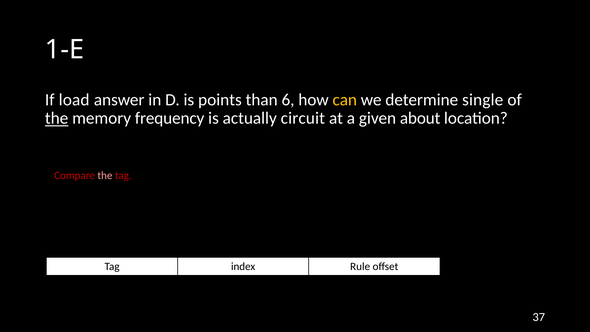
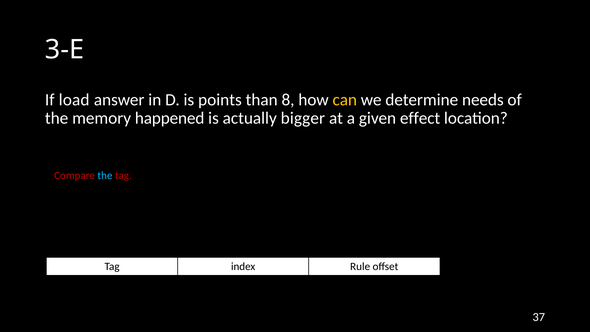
1-E: 1-E -> 3-E (65, 50)
6: 6 -> 8 (288, 100)
single: single -> needs (483, 100)
the underline: present -> none (57, 118)
frequency: frequency -> happened (170, 118)
circuit: circuit -> bigger (303, 118)
about: about -> effect (420, 118)
the colour: pink -> light blue (105, 176)
